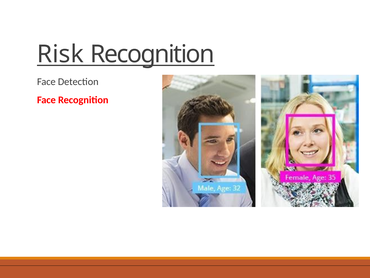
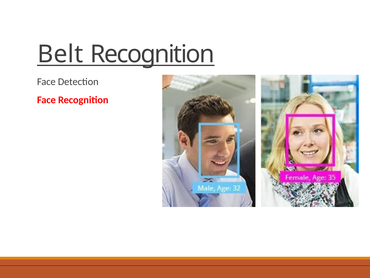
Risk: Risk -> Belt (60, 54)
